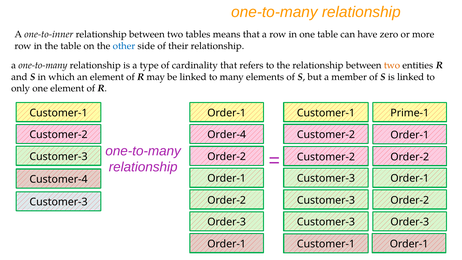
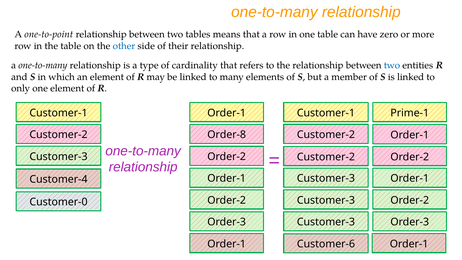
one-to-inner: one-to-inner -> one-to-point (49, 34)
two colour: orange -> blue (392, 65)
Order-4: Order-4 -> Order-8 (227, 135)
Customer-3: Customer-3 -> Customer-0 (59, 202)
Customer-1: Customer-1 -> Customer-6 (326, 244)
